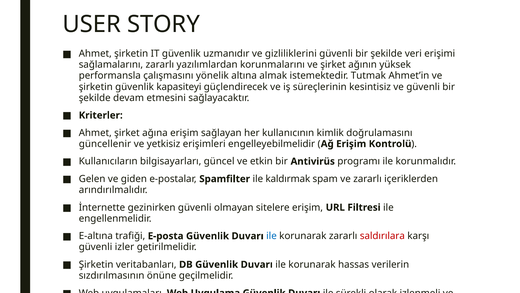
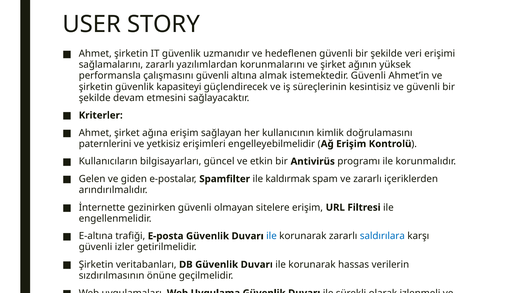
gizliliklerini: gizliliklerini -> hedeflenen (291, 54)
çalışmasını yönelik: yönelik -> güvenli (212, 76)
istemektedir Tutmak: Tutmak -> Güvenli (368, 76)
güncellenir: güncellenir -> paternlerini (105, 144)
saldırılara colour: red -> blue (382, 236)
